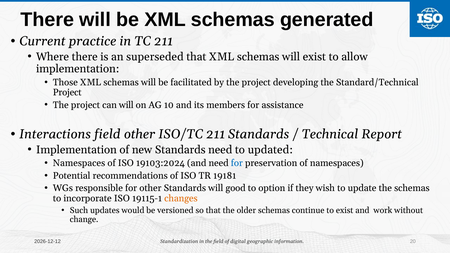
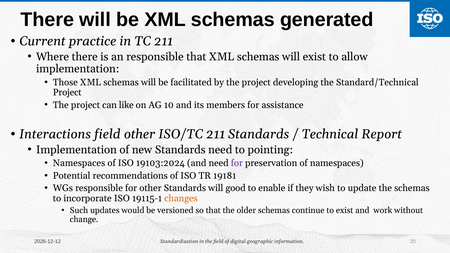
an superseded: superseded -> responsible (155, 57)
can will: will -> like (126, 105)
updated: updated -> pointing (270, 150)
for colour: blue -> purple (237, 163)
option: option -> enable (272, 188)
